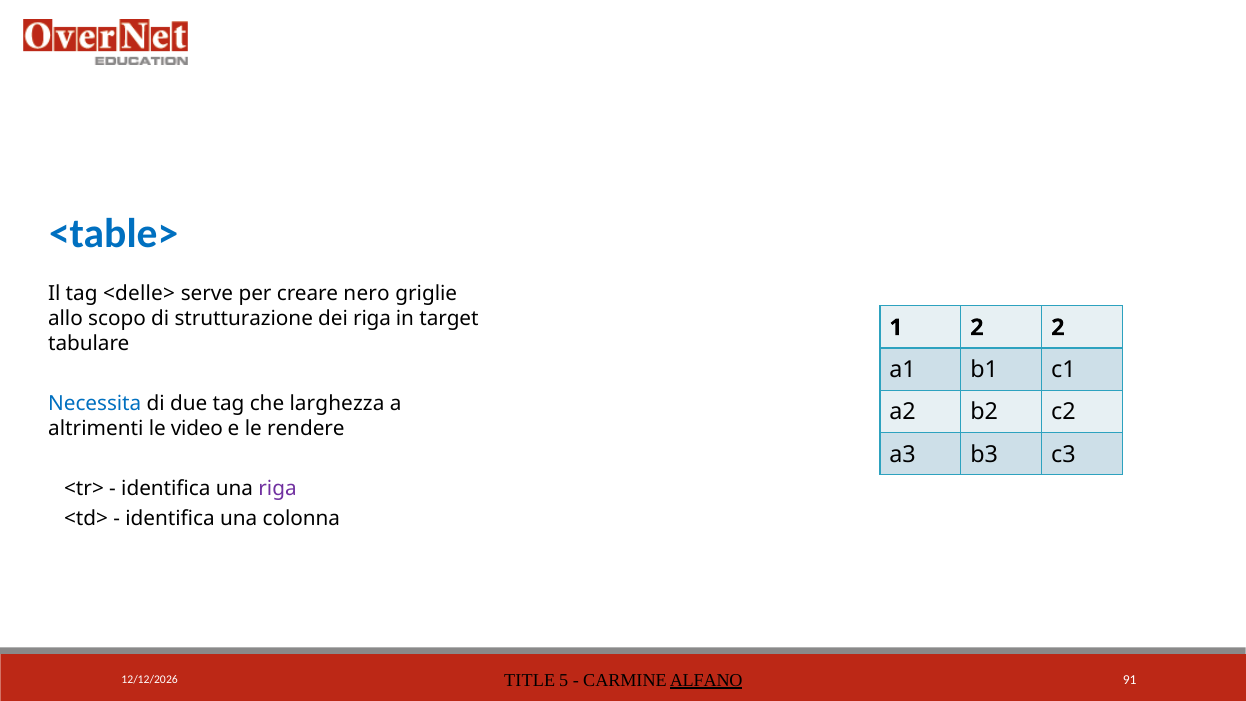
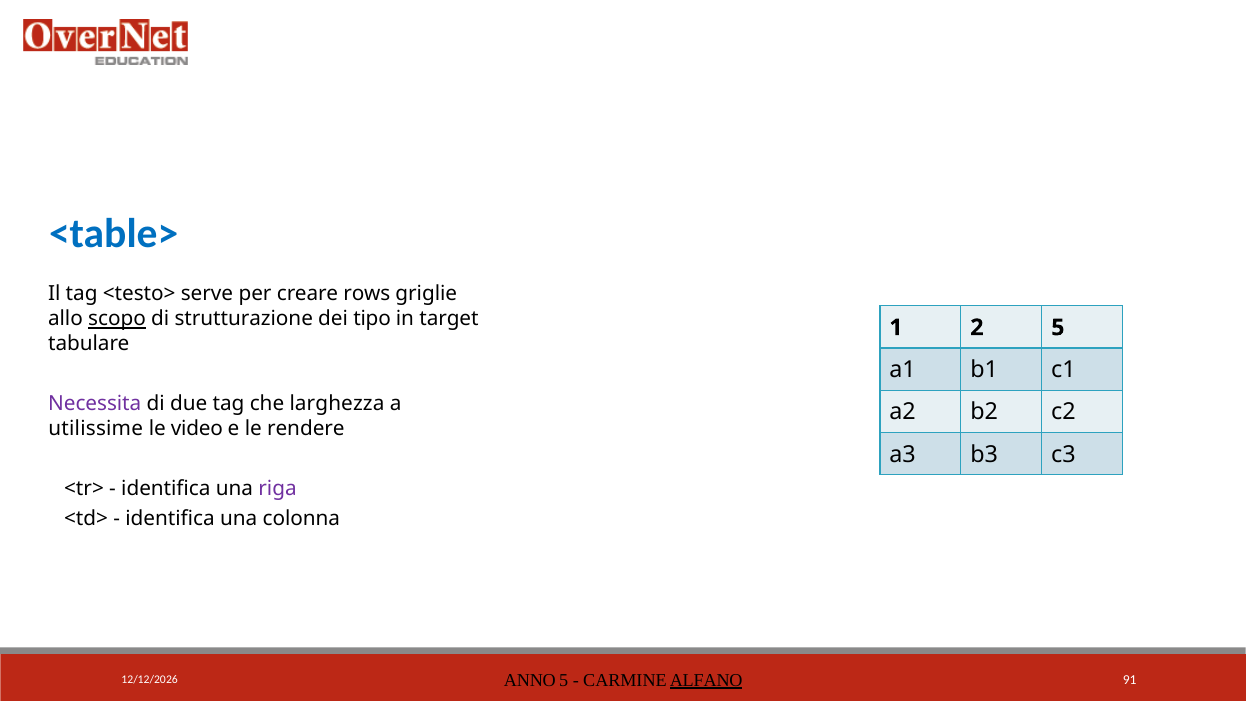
<delle>: <delle> -> <testo> (139, 294)
nero: nero -> rows (367, 294)
scopo underline: none -> present (117, 319)
dei riga: riga -> tipo (372, 319)
2 2: 2 -> 5 (1058, 327)
Necessita colour: blue -> purple (95, 404)
altrimenti: altrimenti -> utilissime (96, 429)
TITLE: TITLE -> ANNO (530, 680)
